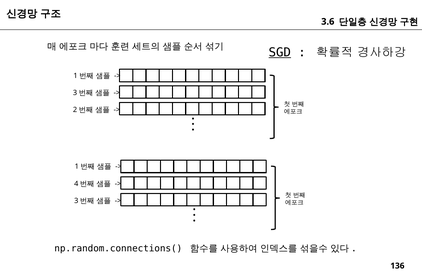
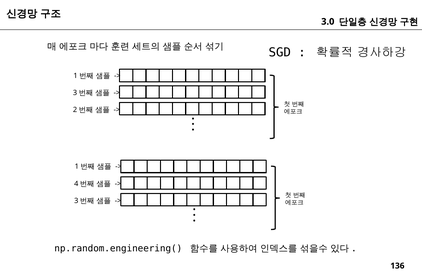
3.6: 3.6 -> 3.0 (328, 22)
SGD underline: present -> none (280, 52)
np.random.connections(: np.random.connections( -> np.random.engineering( (118, 249)
